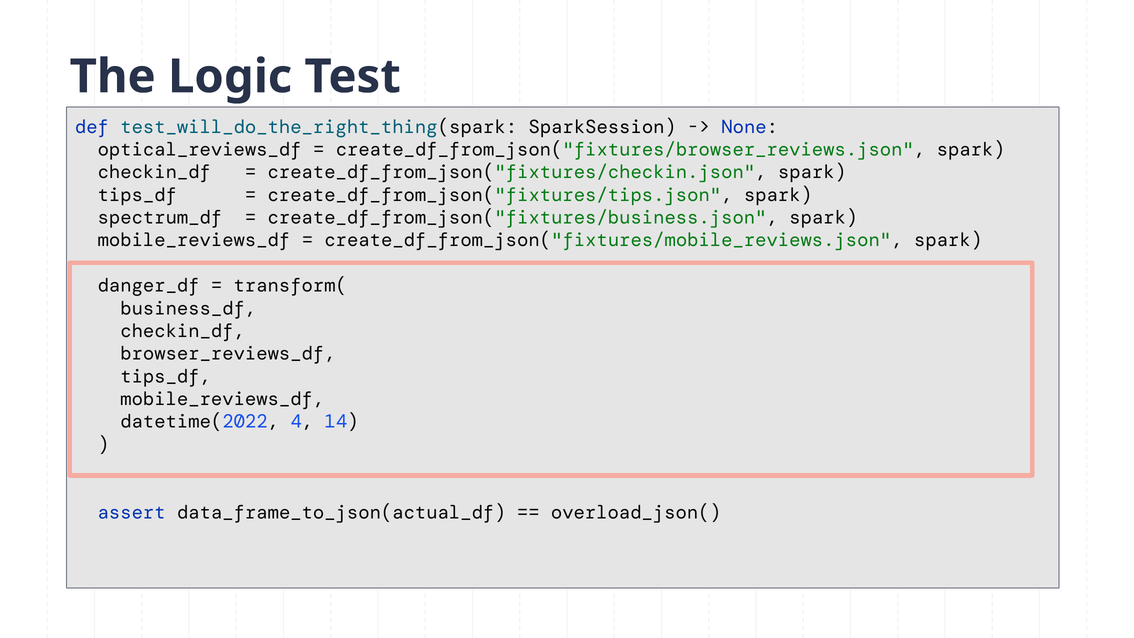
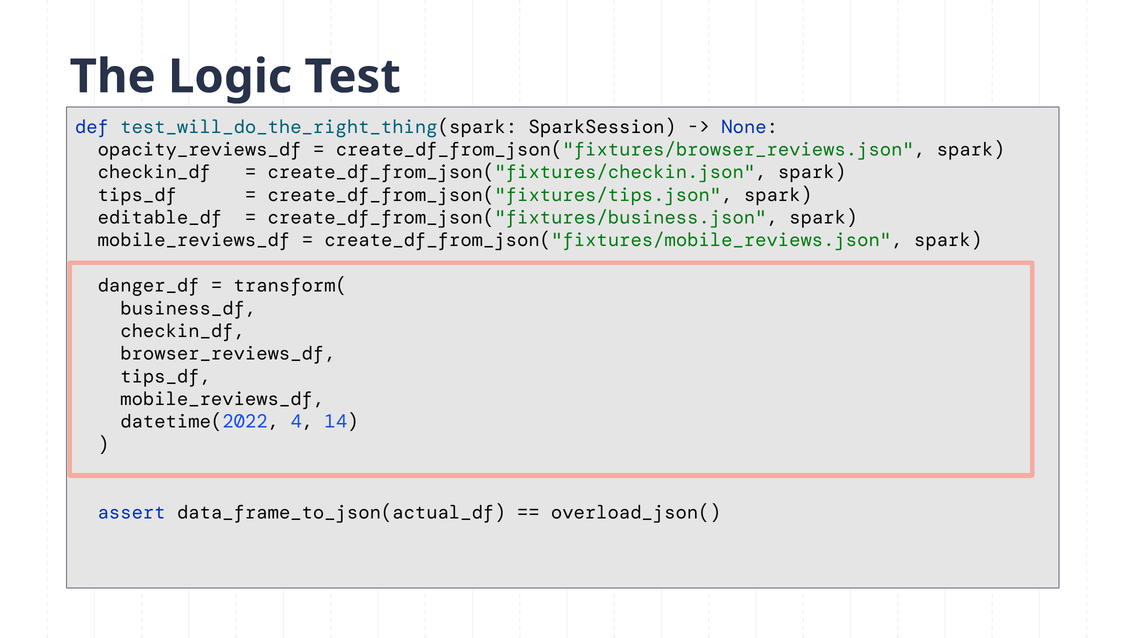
optical_reviews_df: optical_reviews_df -> opacity_reviews_df (200, 149)
spectrum_df: spectrum_df -> editable_df (160, 218)
